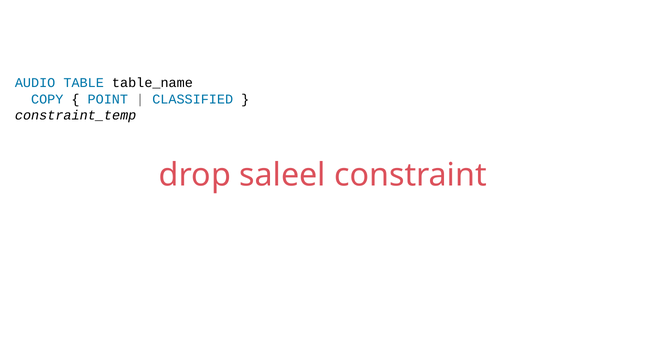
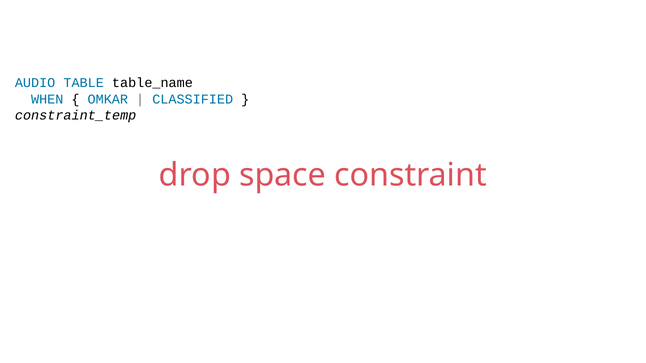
COPY: COPY -> WHEN (47, 99)
POINT: POINT -> OMKAR (108, 99)
saleel: saleel -> space (283, 175)
